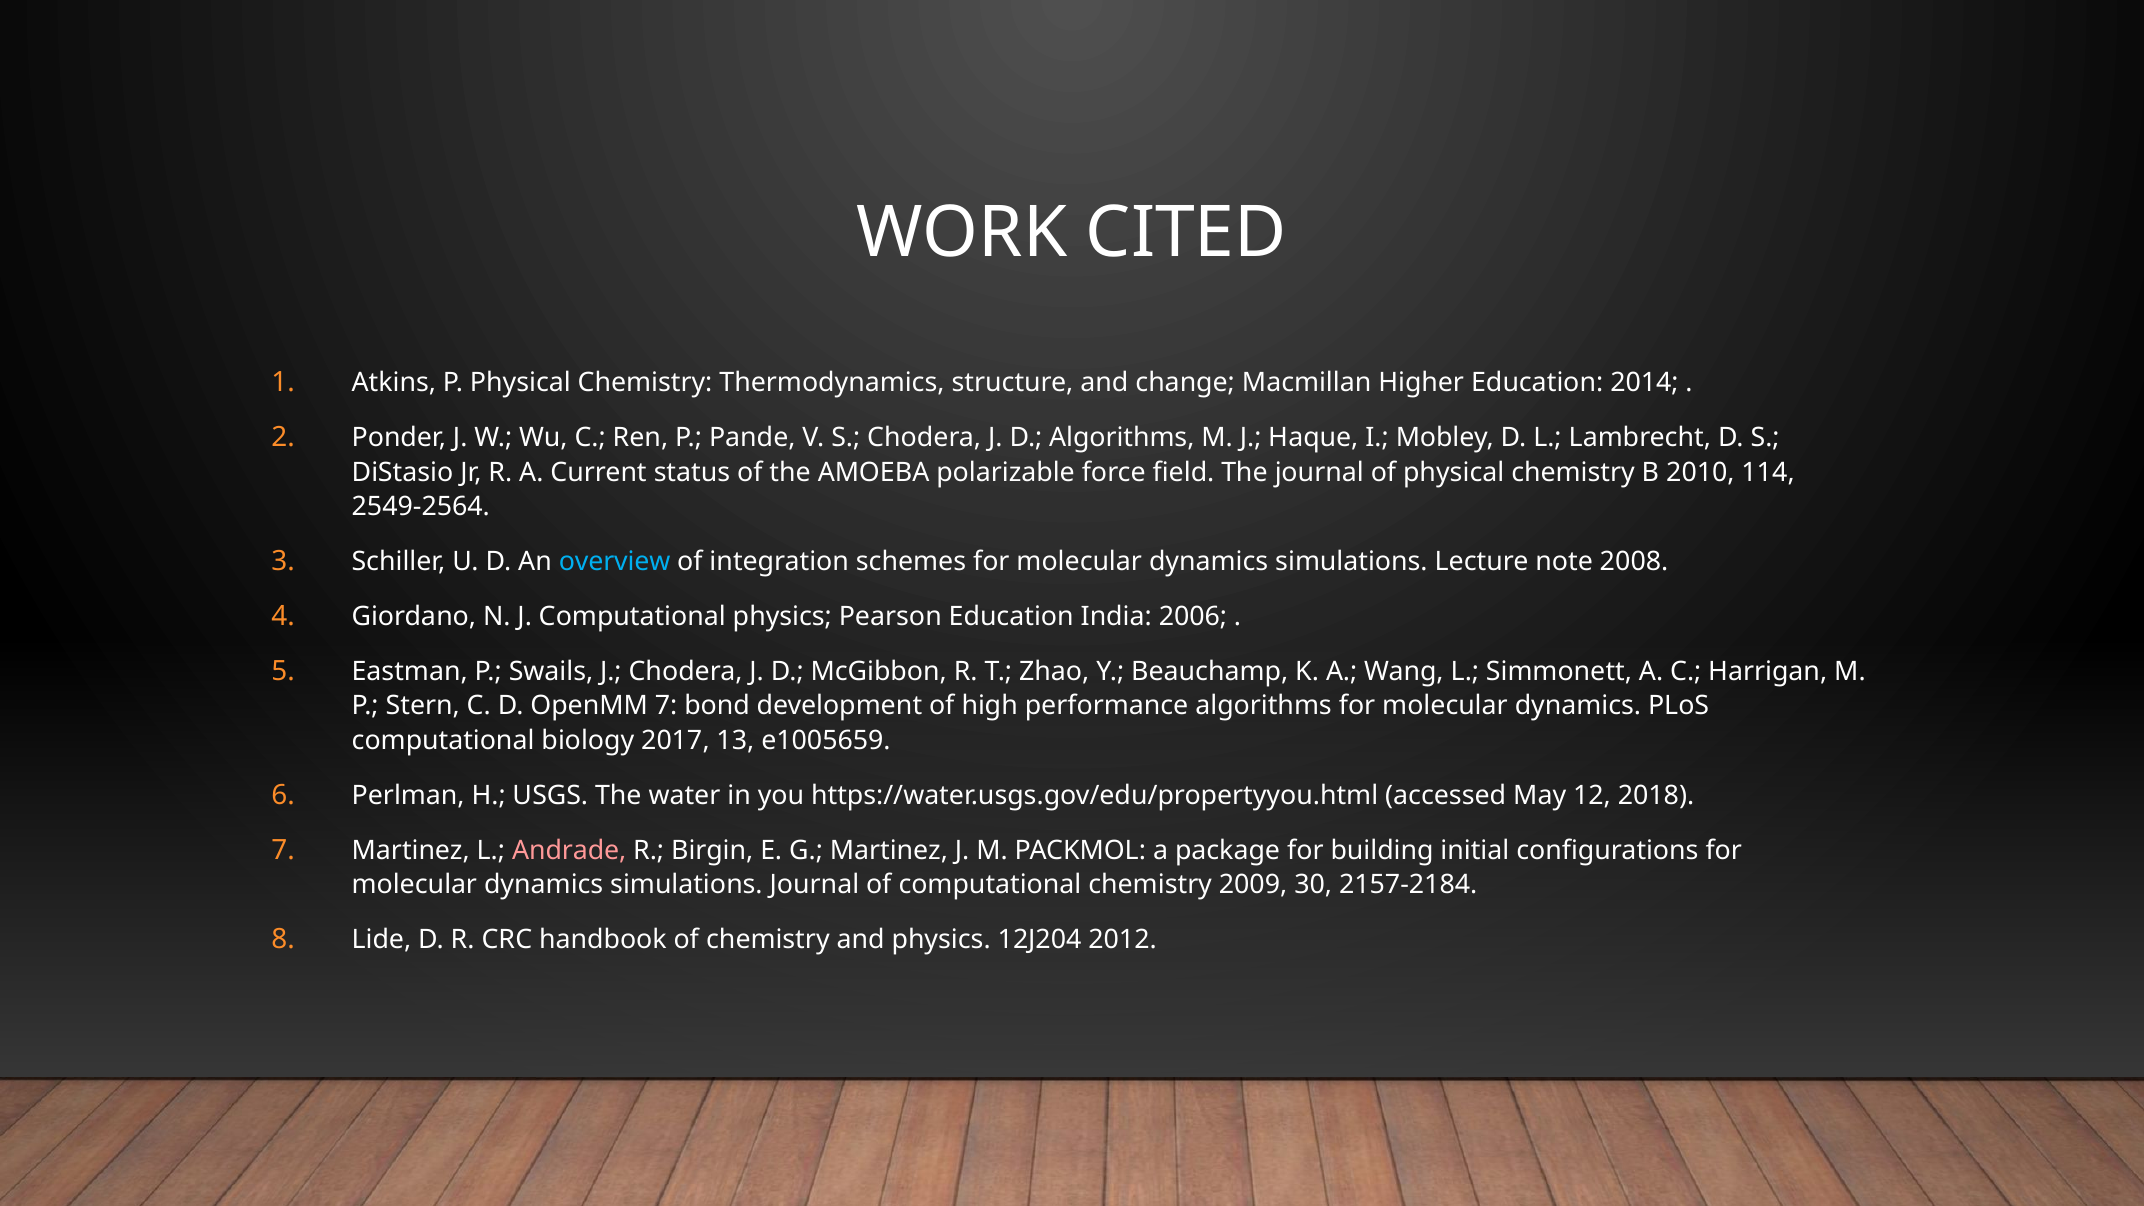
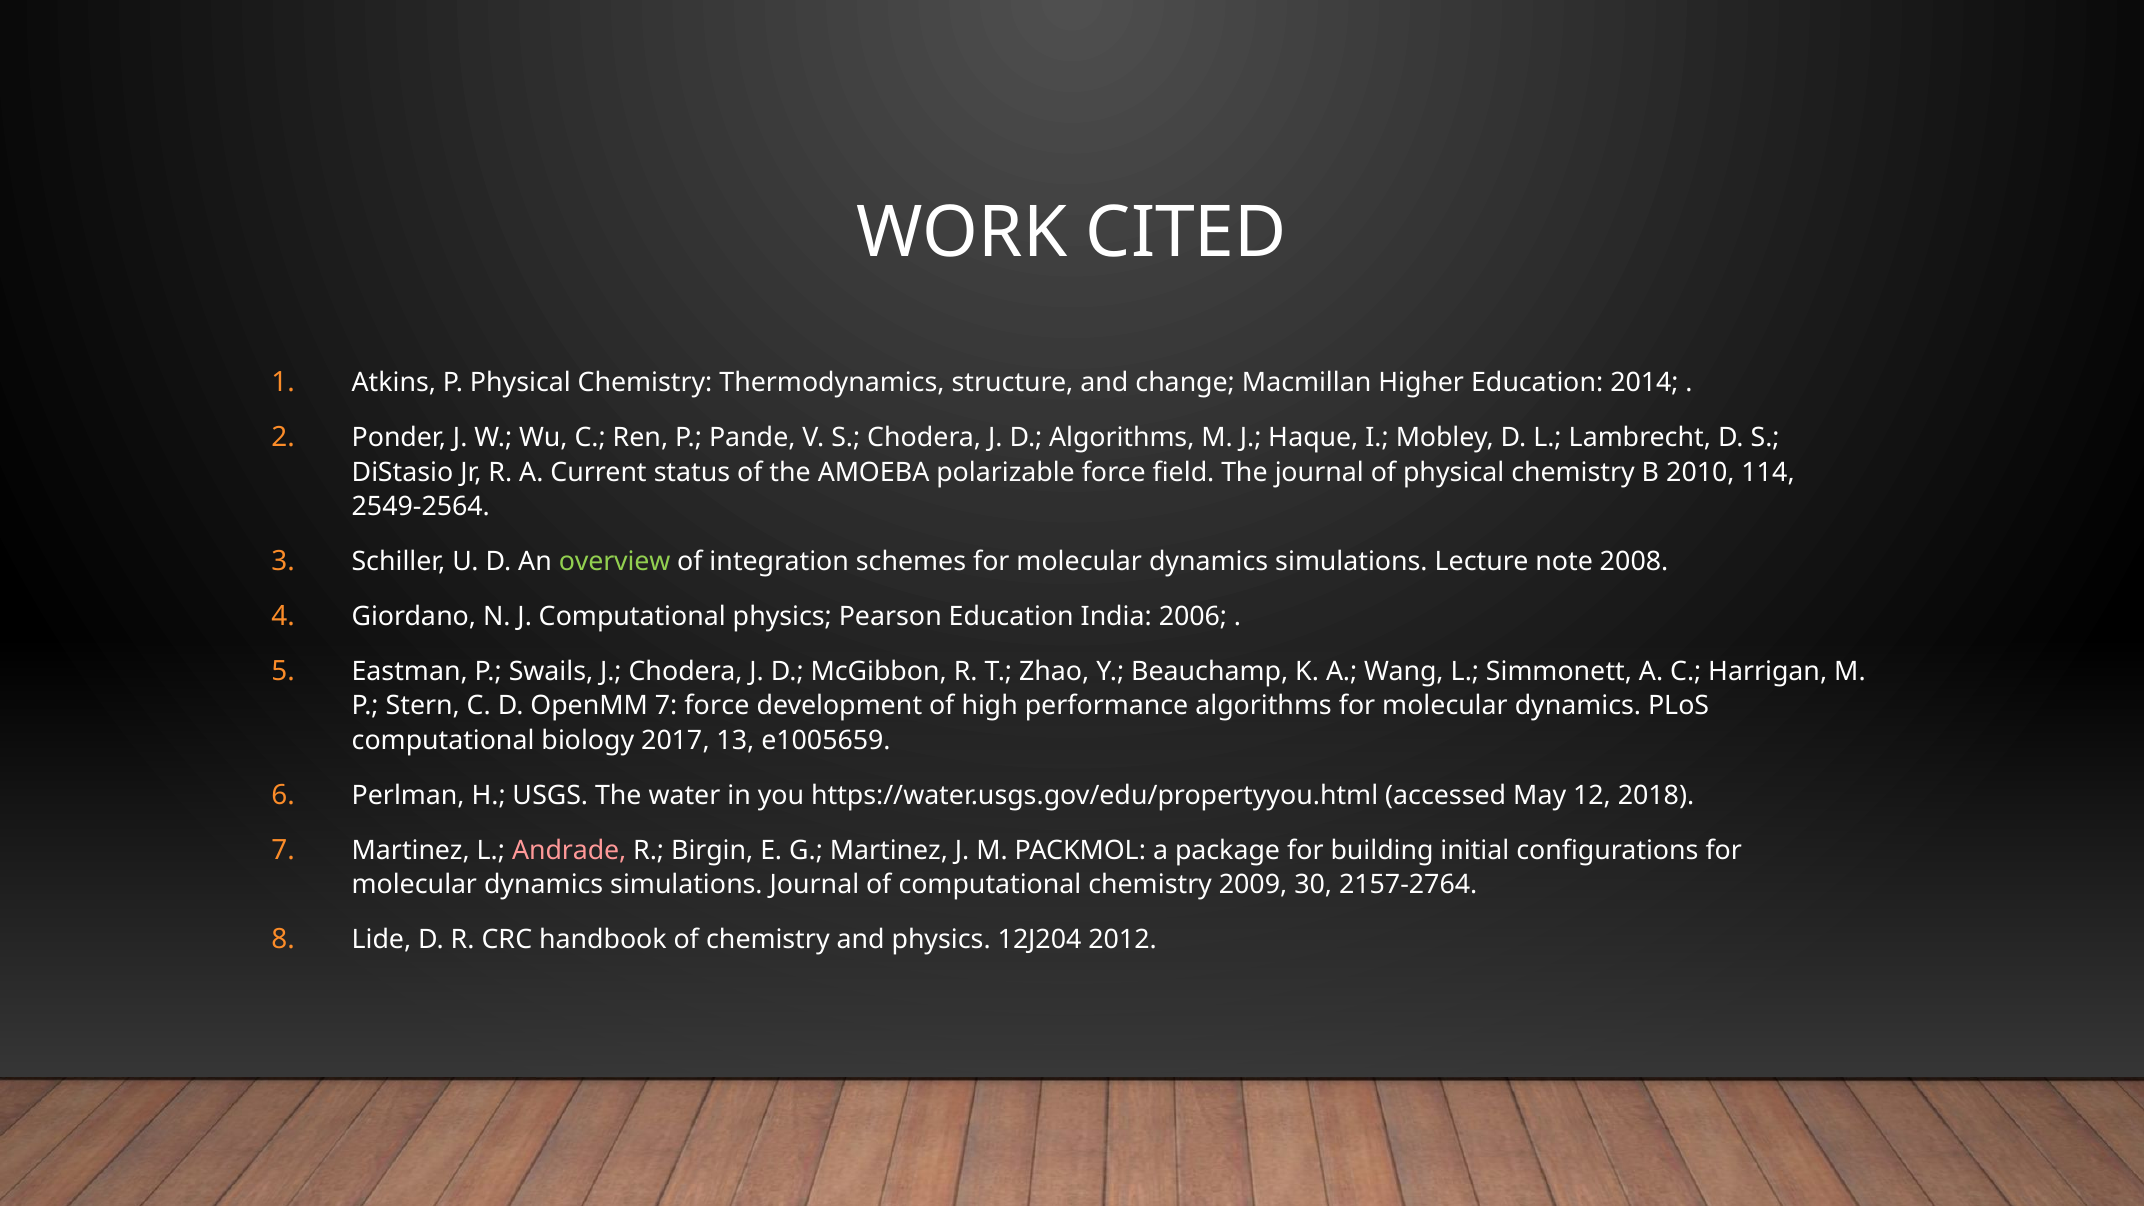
overview colour: light blue -> light green (615, 562)
7 bond: bond -> force (717, 706)
2157-2184: 2157-2184 -> 2157-2764 (1408, 885)
